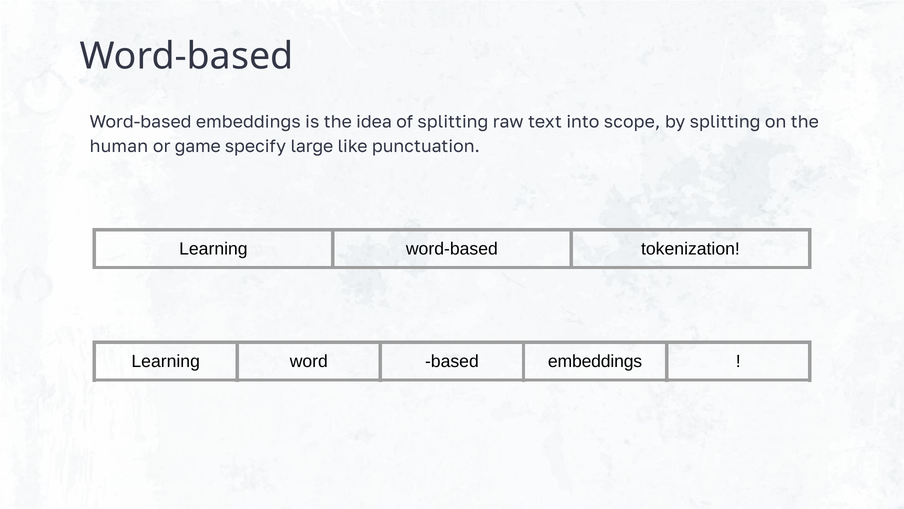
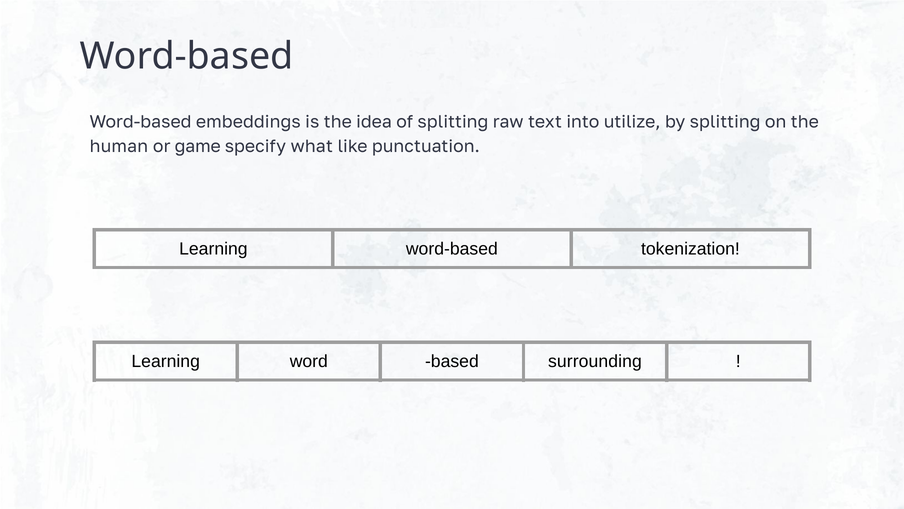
scope: scope -> utilize (632, 122)
large: large -> what (312, 146)
based embeddings: embeddings -> surrounding (595, 361)
